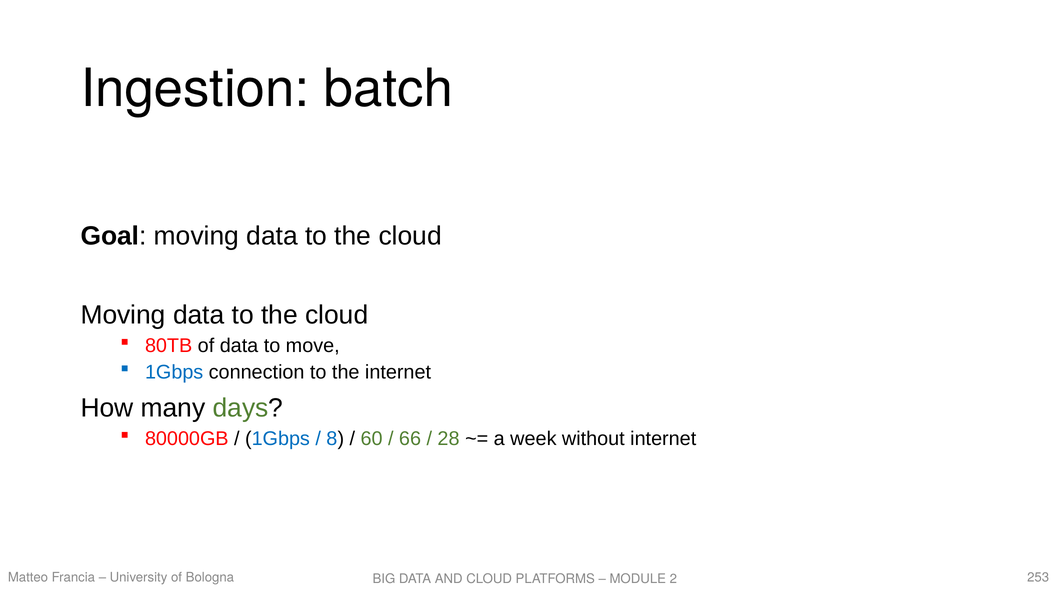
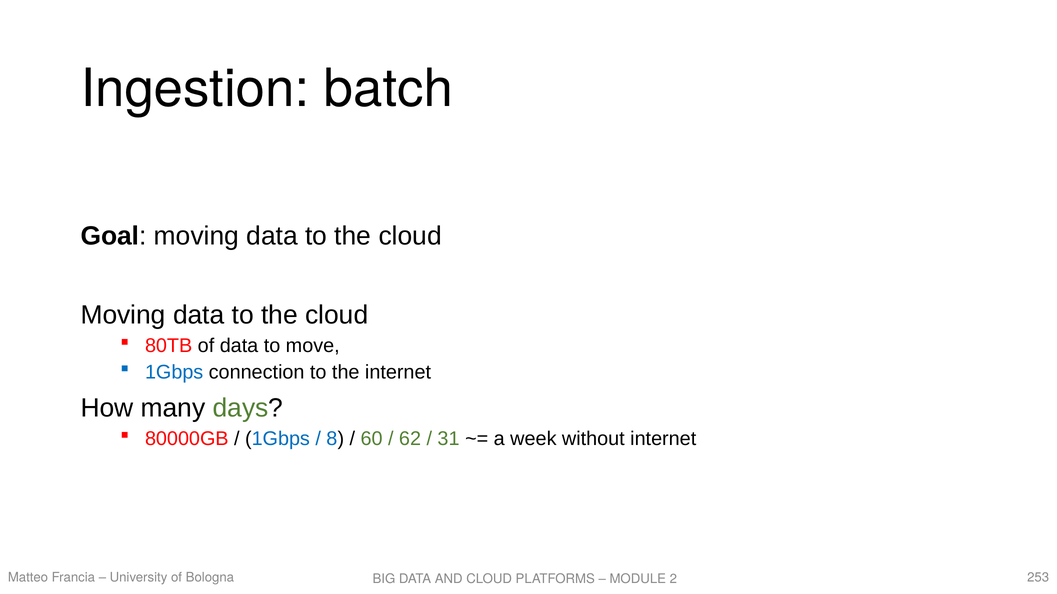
66: 66 -> 62 (410, 439)
28: 28 -> 31 (449, 439)
